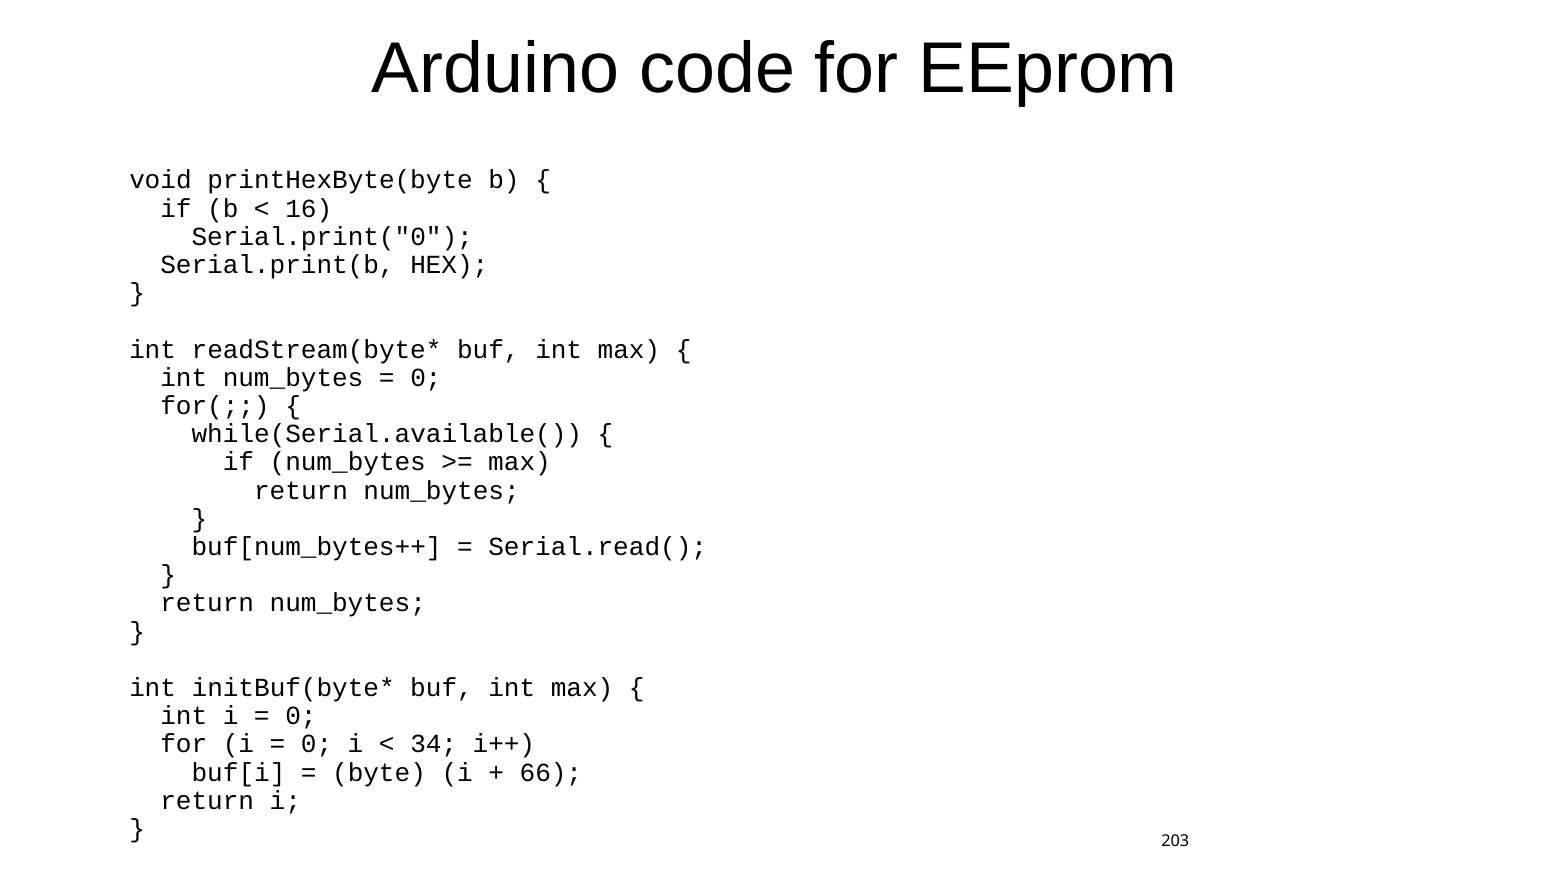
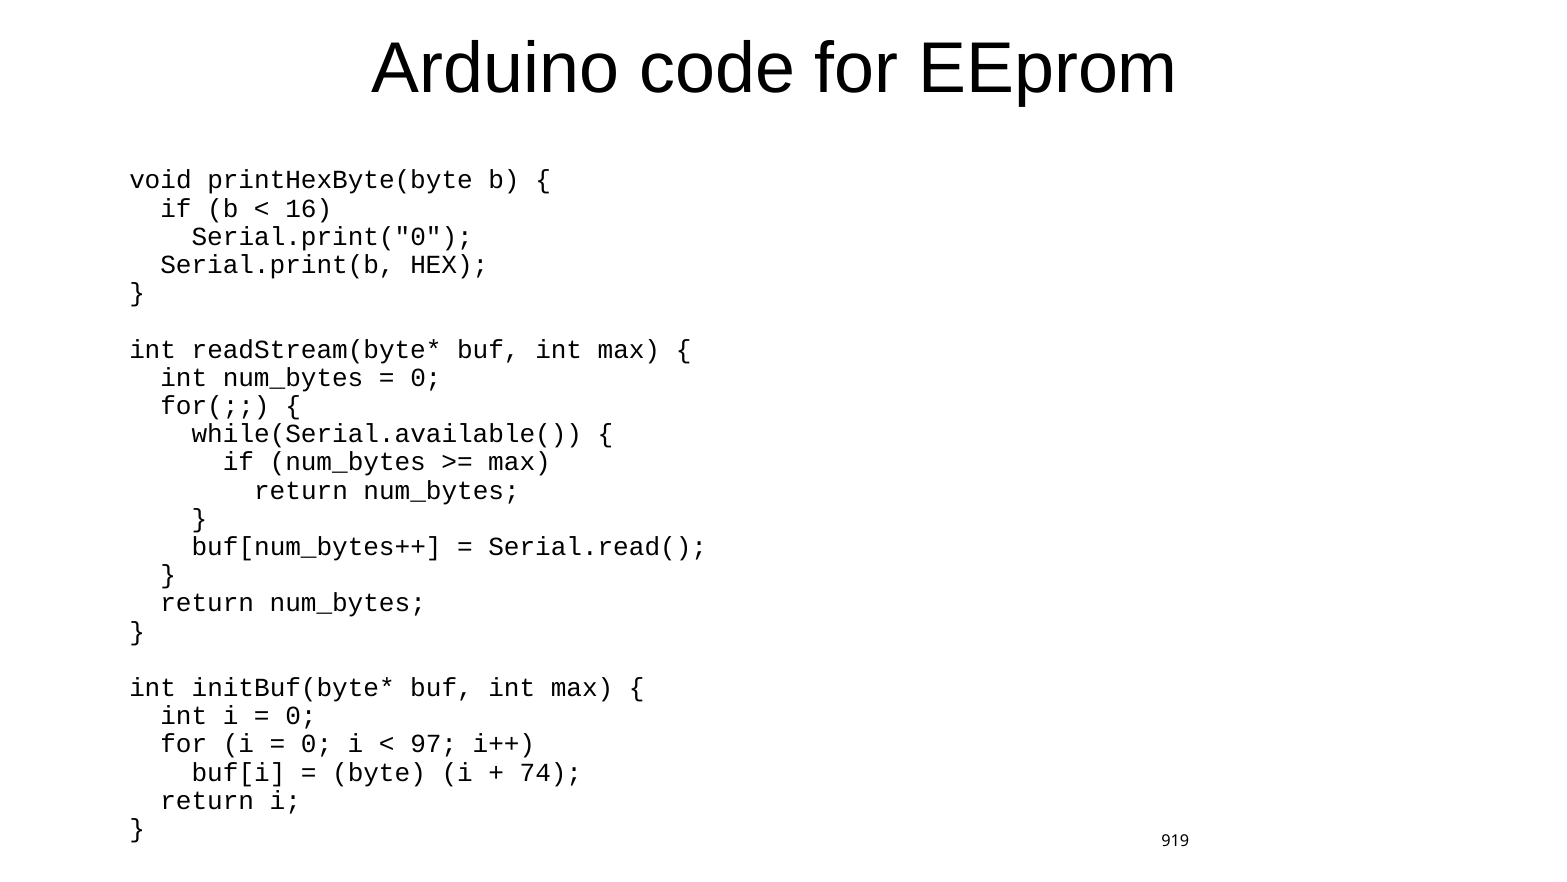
34: 34 -> 97 (434, 744)
66: 66 -> 74 (551, 772)
203: 203 -> 919 (1175, 840)
